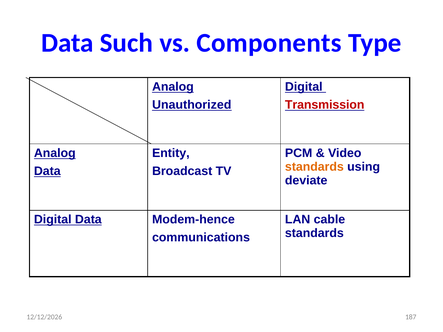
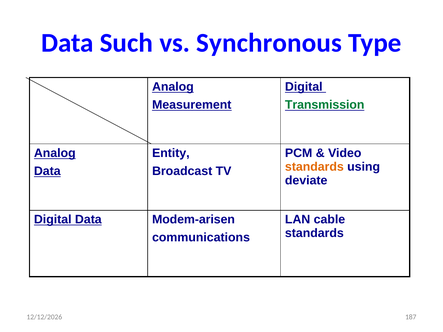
Components: Components -> Synchronous (269, 43)
Unauthorized: Unauthorized -> Measurement (192, 105)
Transmission colour: red -> green (325, 105)
Modem-hence: Modem-hence -> Modem-arisen (193, 220)
